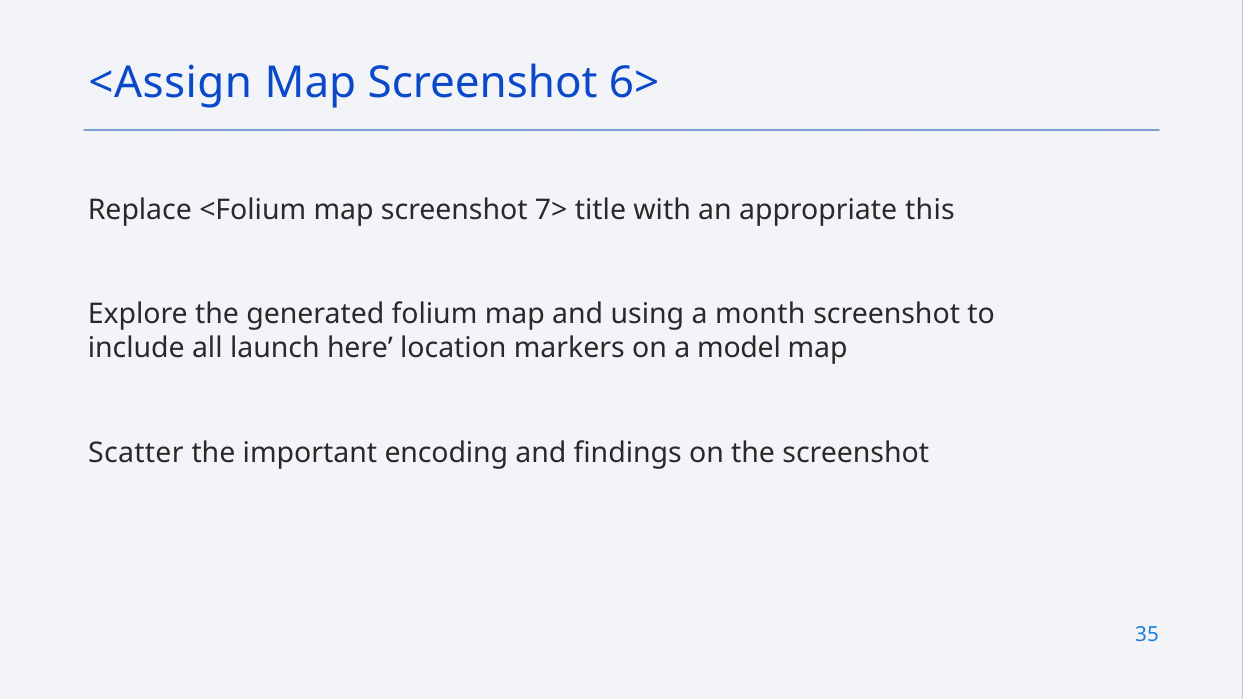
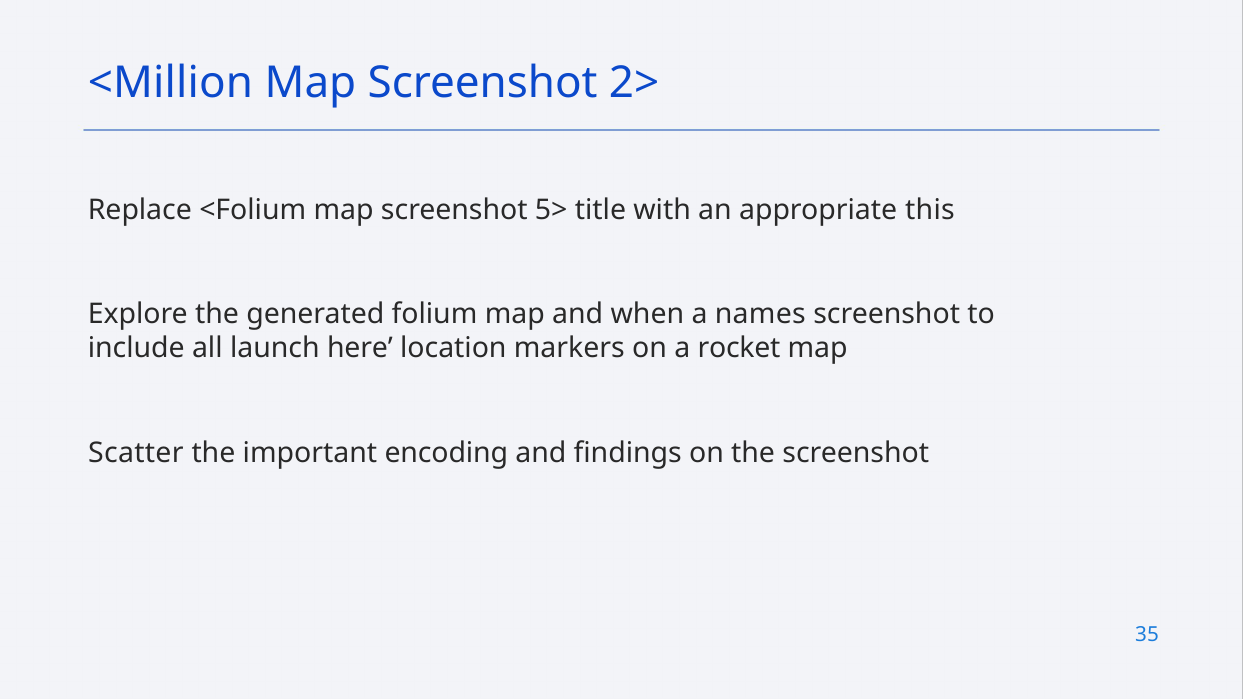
<Assign: <Assign -> <Million (170, 83)
6>: 6> -> 2> (634, 83)
7>: 7> -> 5> (551, 210)
using: using -> when (647, 314)
month: month -> names (760, 314)
model: model -> rocket (739, 348)
